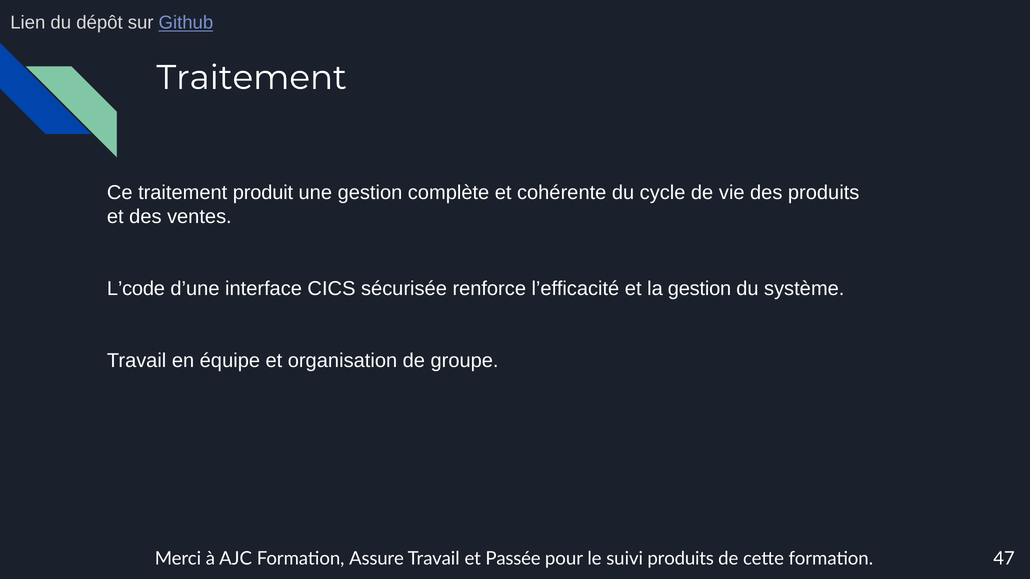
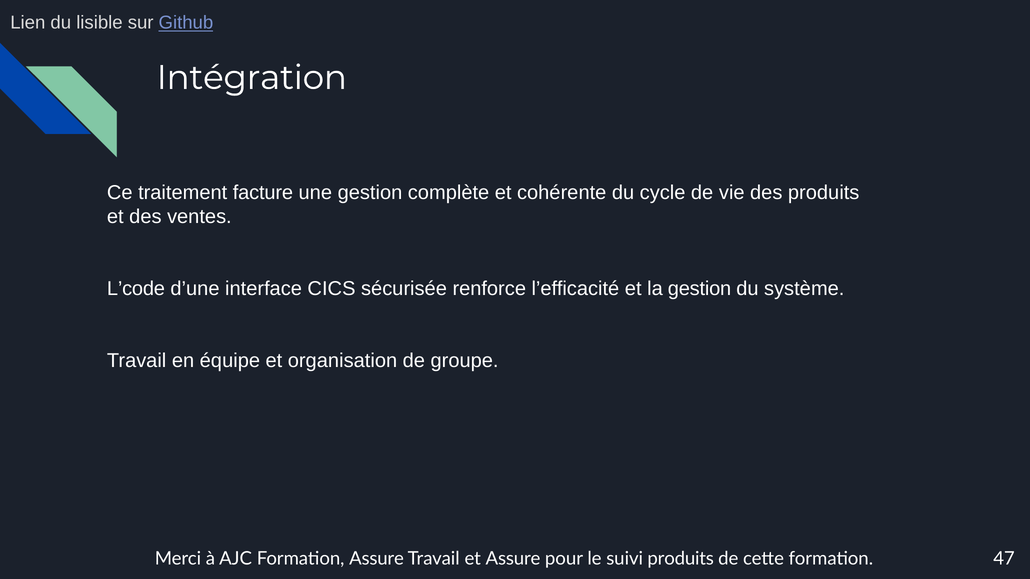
dépôt: dépôt -> lisible (99, 23)
Traitement: Traitement -> Intégration (252, 78)
produit: produit -> facture (263, 193)
et Passée: Passée -> Assure (513, 559)
